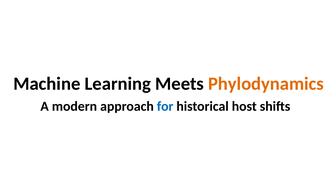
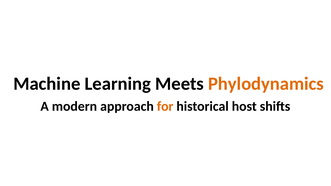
for colour: blue -> orange (165, 106)
